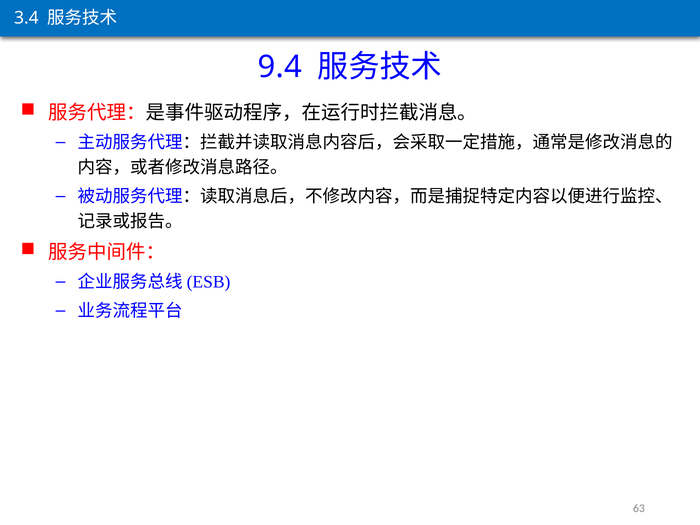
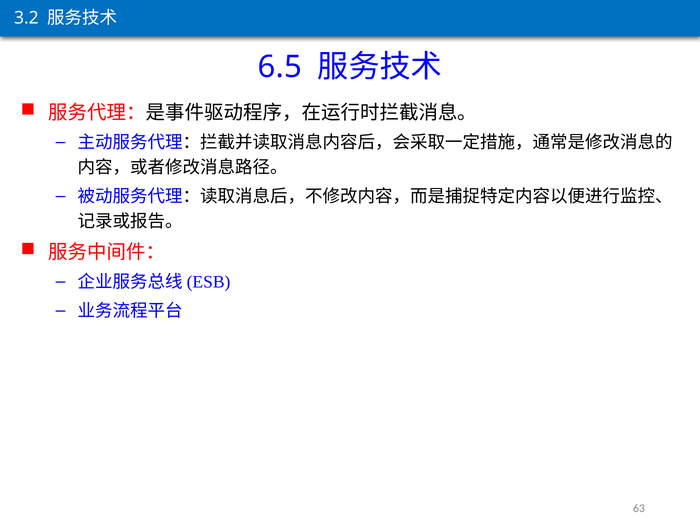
3.4: 3.4 -> 3.2 (26, 18)
9.4: 9.4 -> 6.5 (280, 67)
